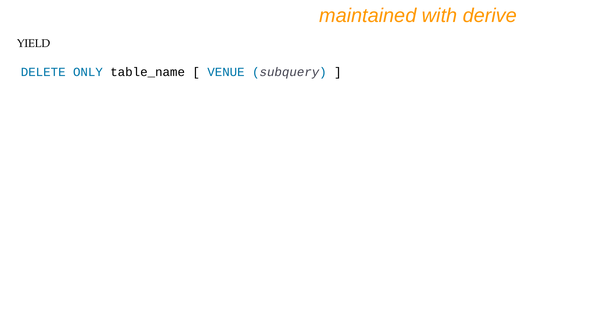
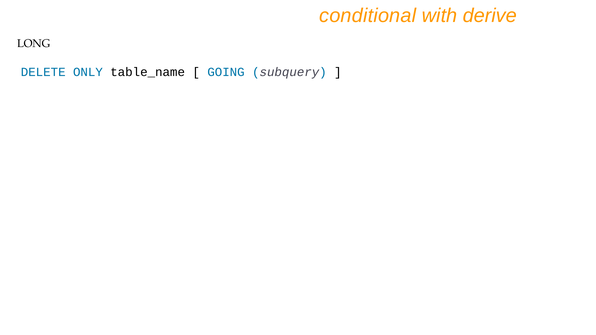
maintained: maintained -> conditional (368, 16)
YIELD: YIELD -> LONG (34, 44)
VENUE: VENUE -> GOING (226, 72)
